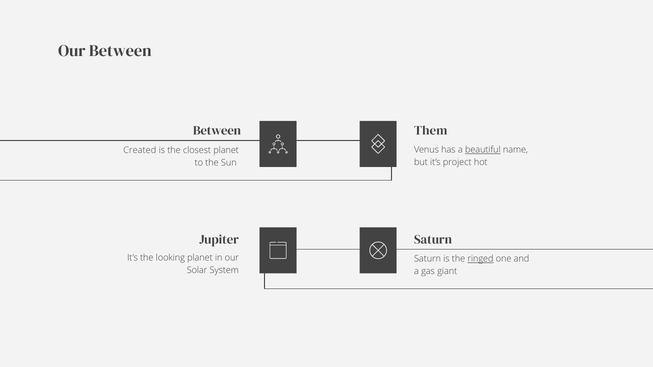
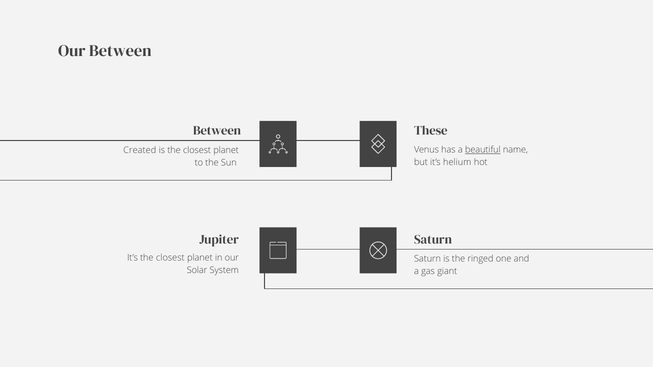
Them: Them -> These (431, 131)
project: project -> helium (457, 163)
It’s the looking: looking -> closest (170, 258)
ringed underline: present -> none (480, 259)
